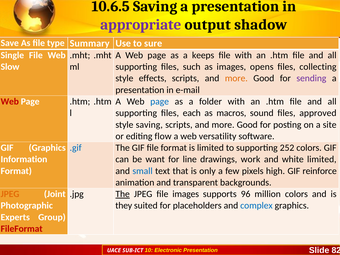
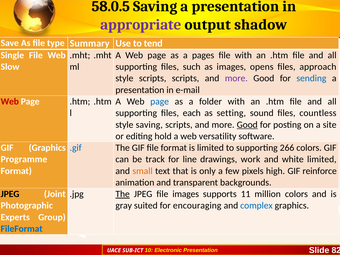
10.6.5: 10.6.5 -> 58.0.5 (111, 6)
sure: sure -> tend (153, 43)
keeps: keeps -> pages (203, 55)
collecting: collecting -> approach (318, 67)
style effects: effects -> scripts (153, 78)
more colour: orange -> purple (236, 78)
sending colour: purple -> blue (311, 78)
macros: macros -> setting (231, 113)
approved: approved -> countless (318, 113)
Good underline: none -> present (247, 125)
flow: flow -> hold (163, 136)
252: 252 -> 266 (287, 148)
Information: Information -> Programme (24, 159)
want: want -> track (155, 159)
small colour: blue -> orange (143, 171)
JPEG colour: orange -> black (10, 194)
96: 96 -> 11 (246, 194)
they: they -> gray (124, 206)
placeholders: placeholders -> encouraging (197, 206)
FileFormat colour: red -> blue (22, 229)
